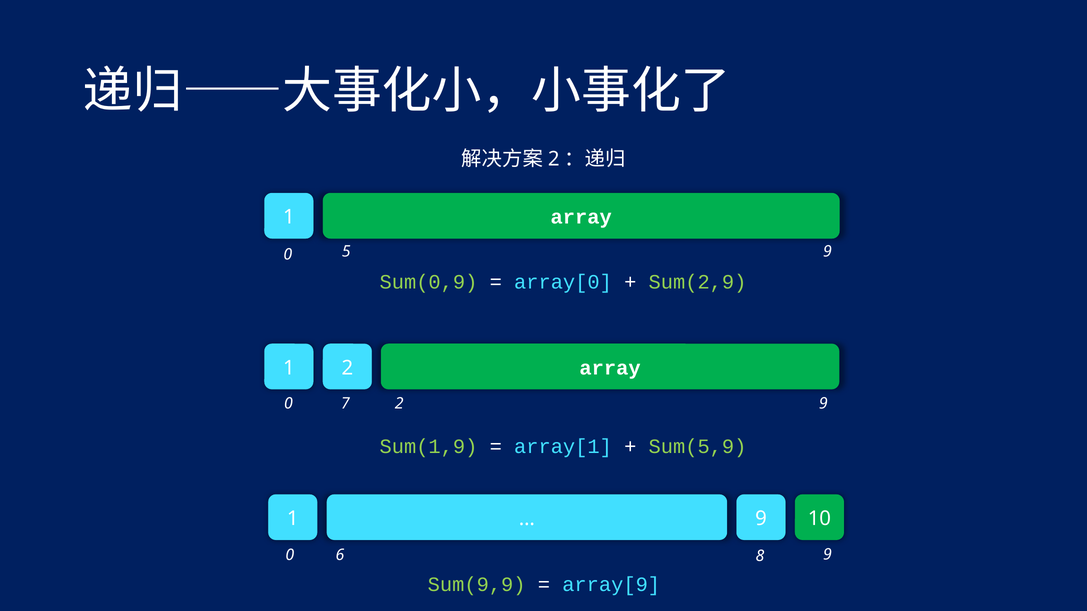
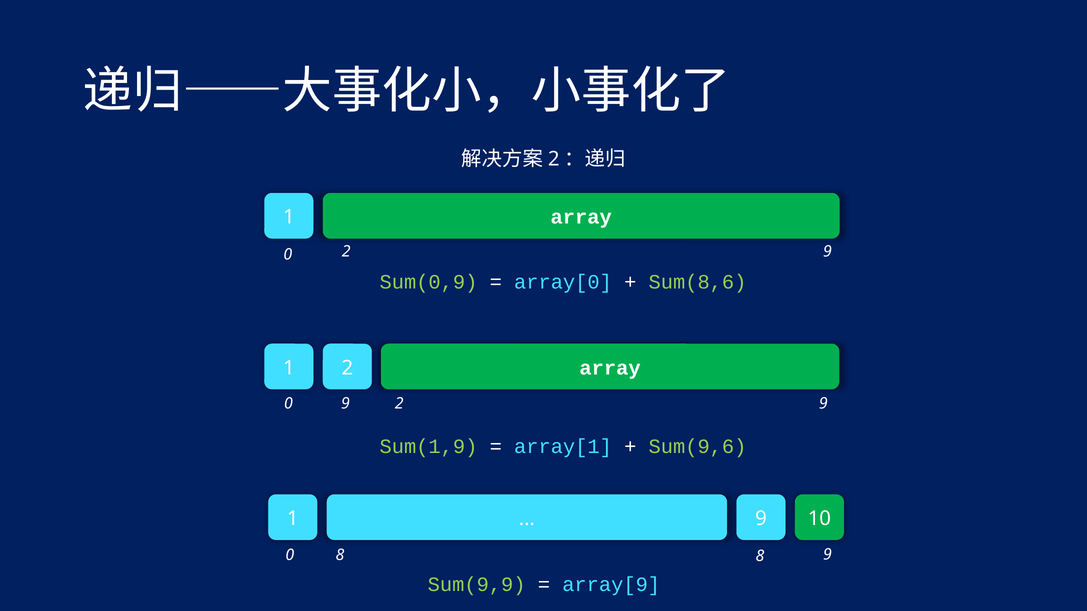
0 5: 5 -> 2 (346, 252)
Sum(2,9: Sum(2,9 -> Sum(8,6 (698, 282)
0 7: 7 -> 9 (345, 404)
Sum(5,9: Sum(5,9 -> Sum(9,6 (698, 447)
0 6: 6 -> 8 (340, 555)
